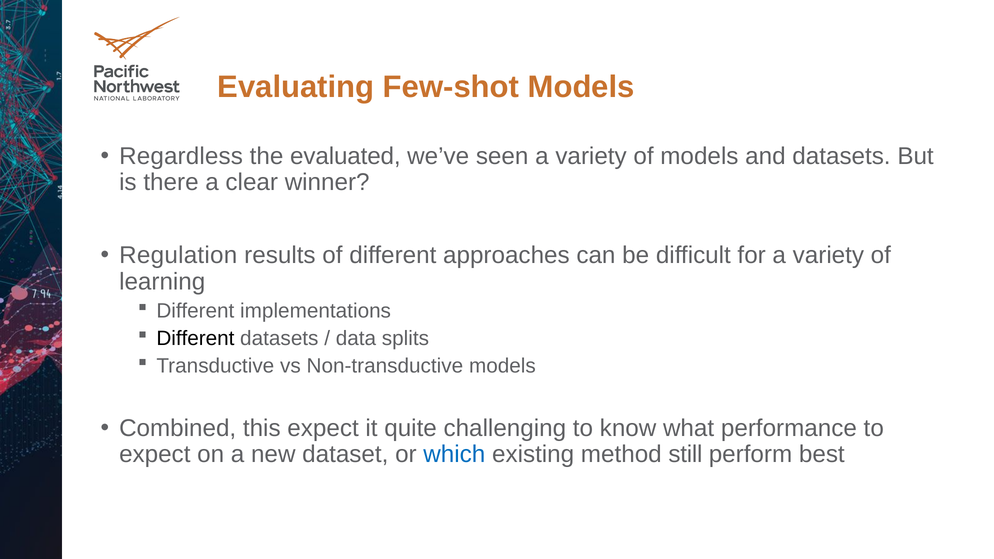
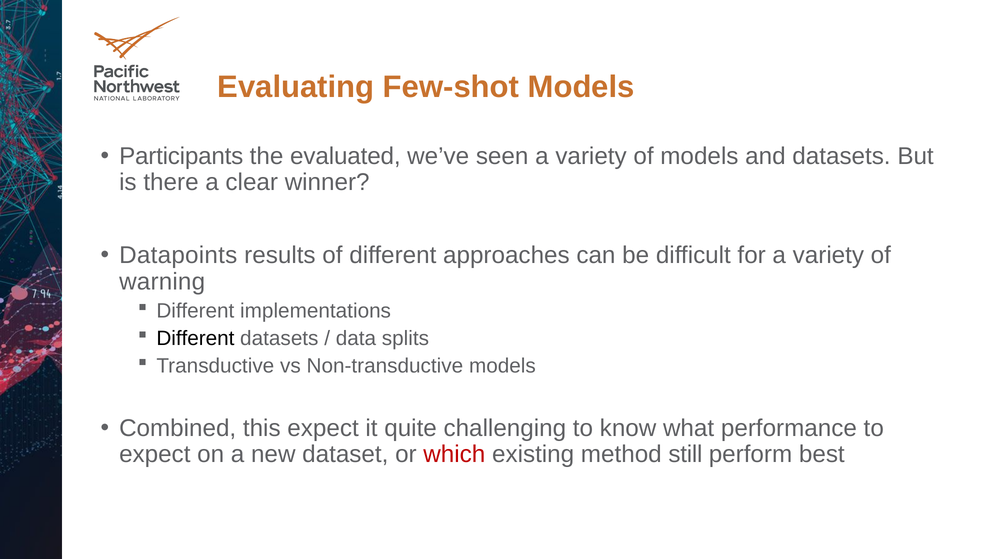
Regardless: Regardless -> Participants (181, 156)
Regulation: Regulation -> Datapoints (178, 255)
learning: learning -> warning (162, 282)
which colour: blue -> red (454, 454)
